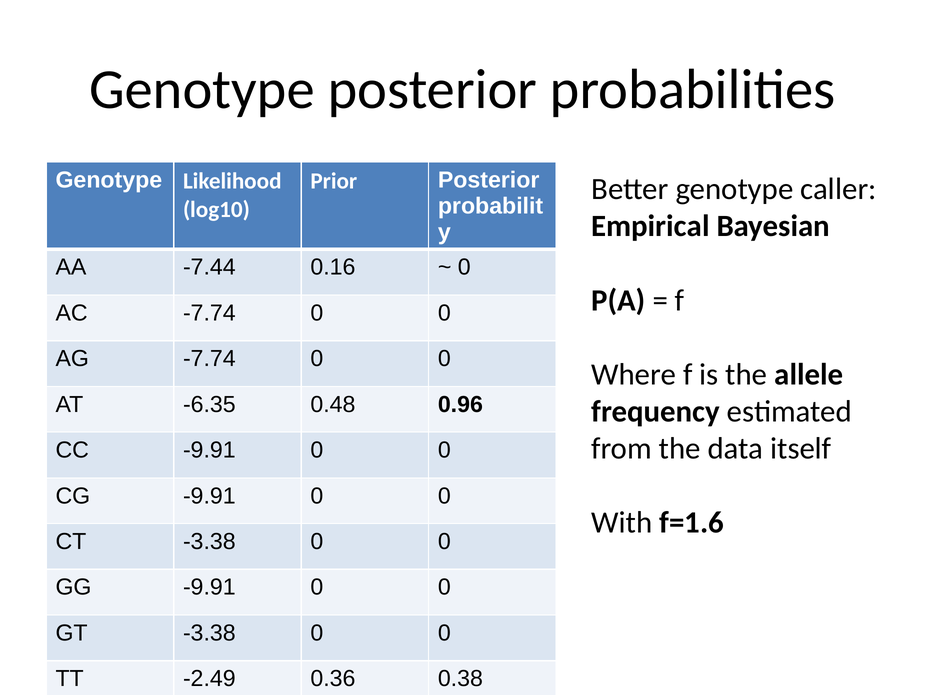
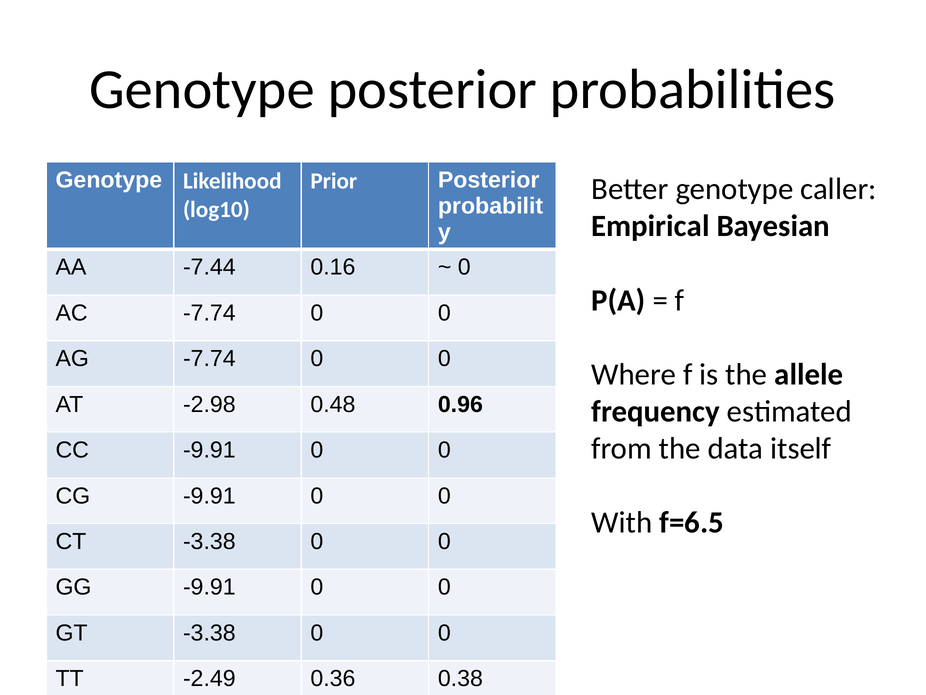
-6.35: -6.35 -> -2.98 (209, 404)
f=1.6: f=1.6 -> f=6.5 (692, 522)
